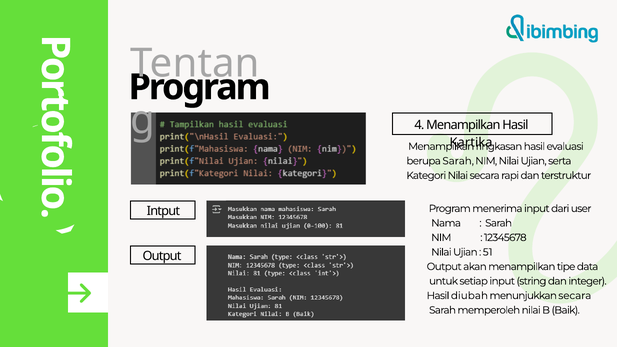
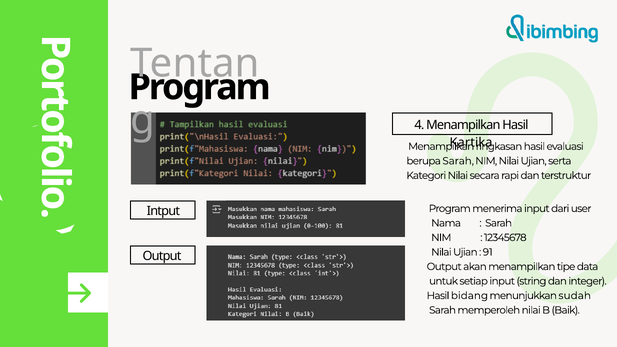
51: 51 -> 91 (488, 252)
diubah: diubah -> bidang (469, 296)
menunjukkan secara: secara -> sudah (575, 296)
